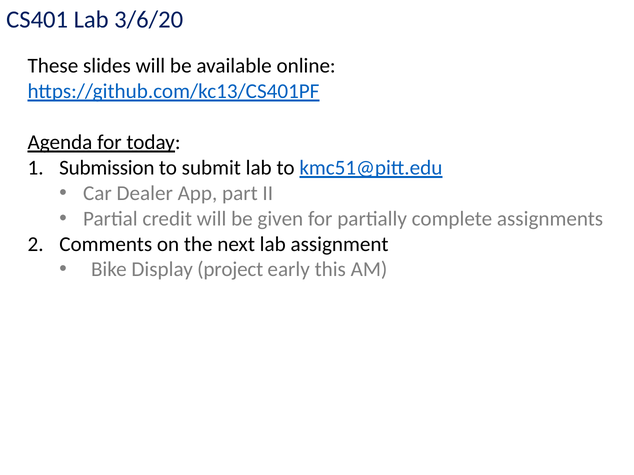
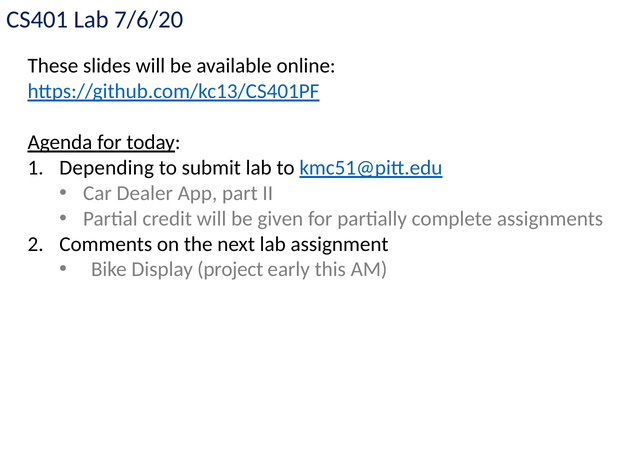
3/6/20: 3/6/20 -> 7/6/20 (149, 20)
Submission: Submission -> Depending (107, 168)
